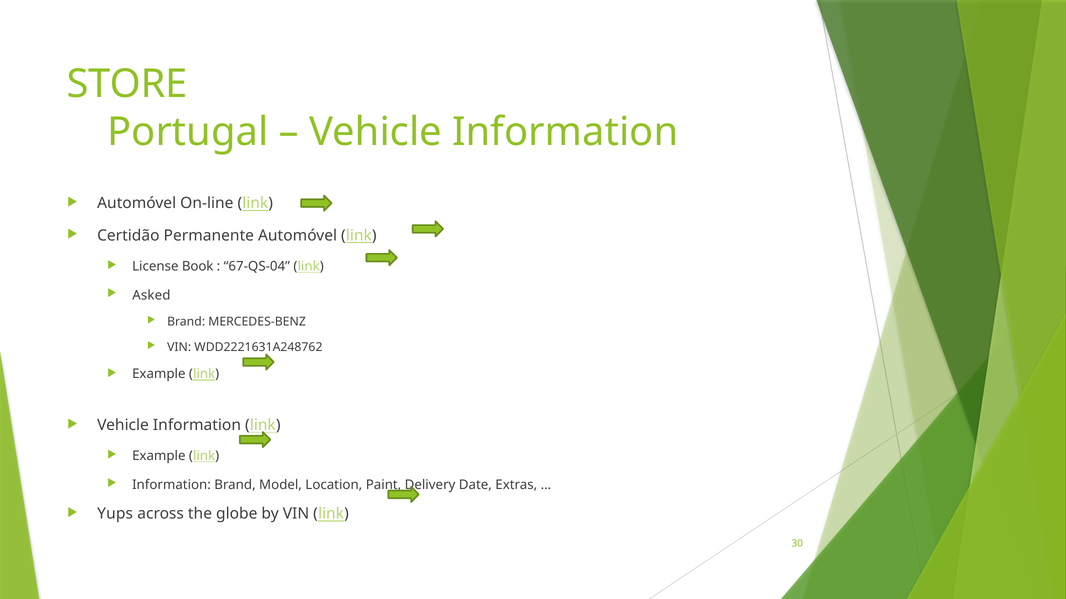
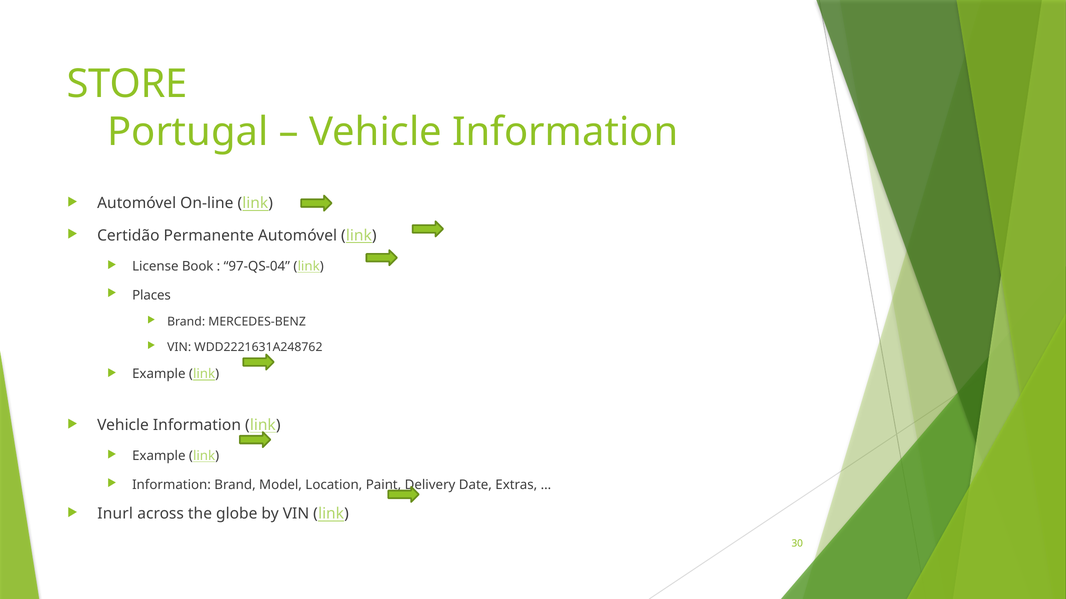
67-QS-04: 67-QS-04 -> 97-QS-04 (257, 266)
Asked: Asked -> Places (152, 296)
Yups: Yups -> Inurl (115, 514)
